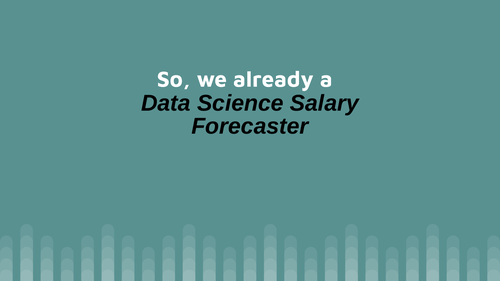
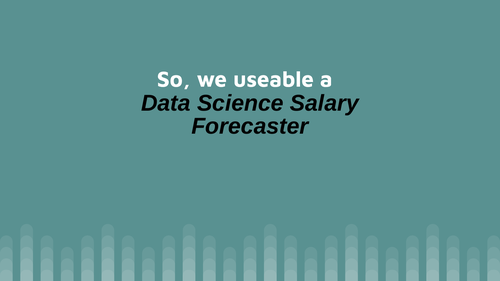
already: already -> useable (273, 79)
